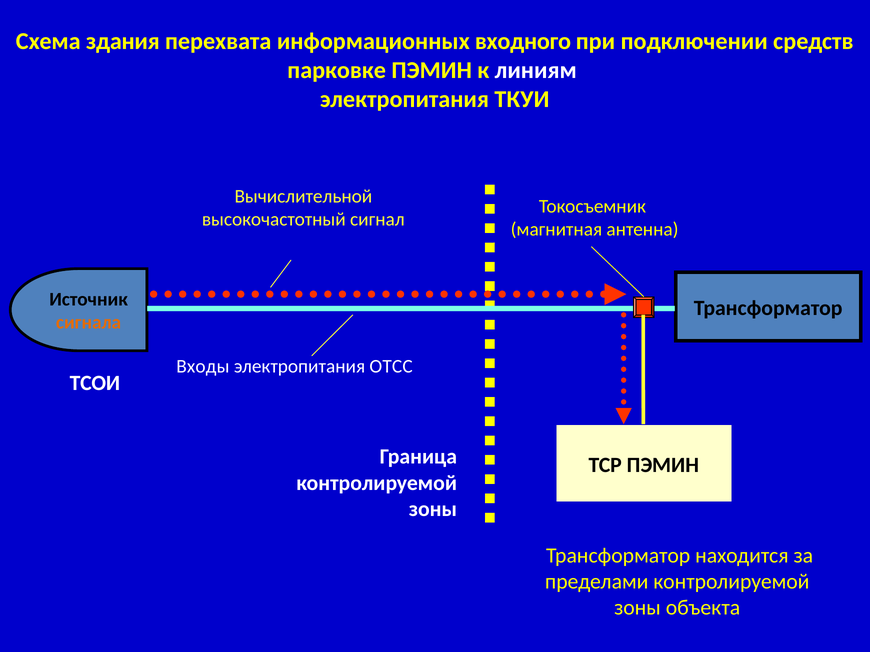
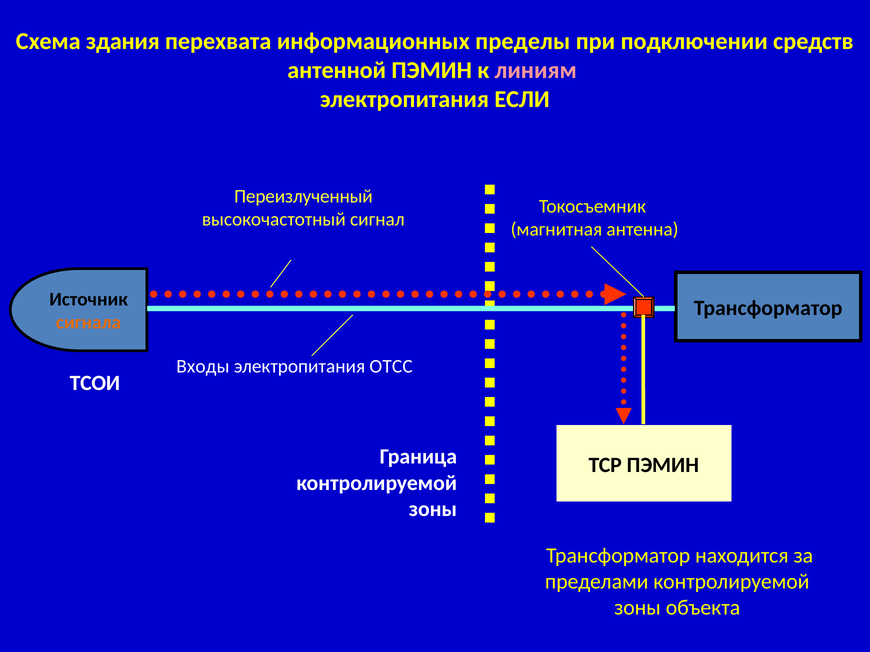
входного: входного -> пределы (523, 41)
парковке: парковке -> антенной (337, 70)
линиям colour: white -> pink (536, 70)
ТКУИ: ТКУИ -> ЕСЛИ (522, 99)
Вычислительной: Вычислительной -> Переизлученный (303, 196)
